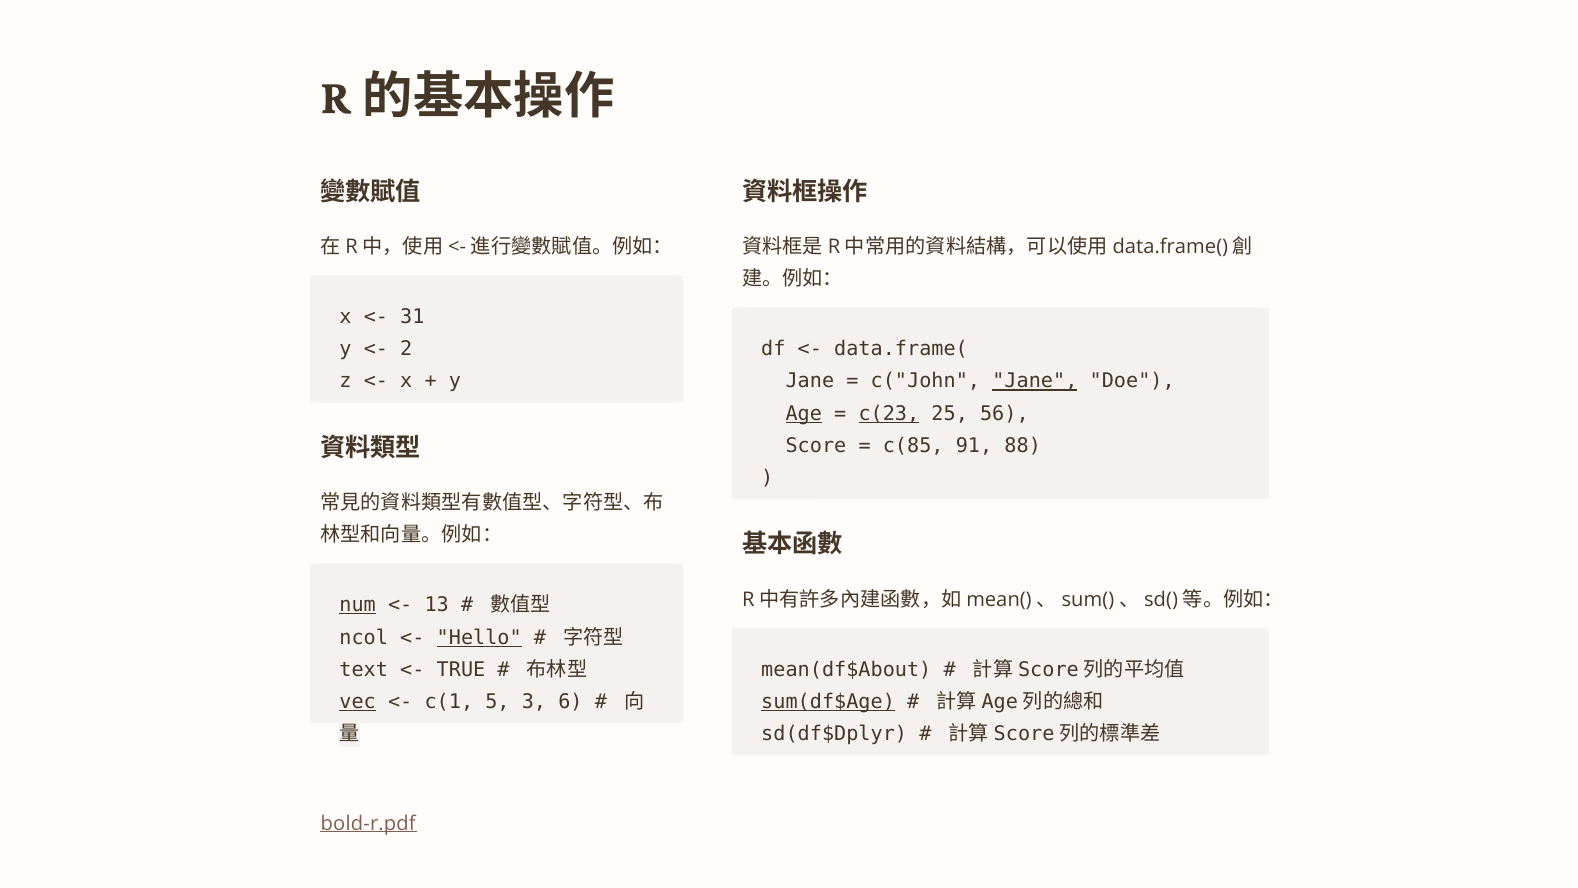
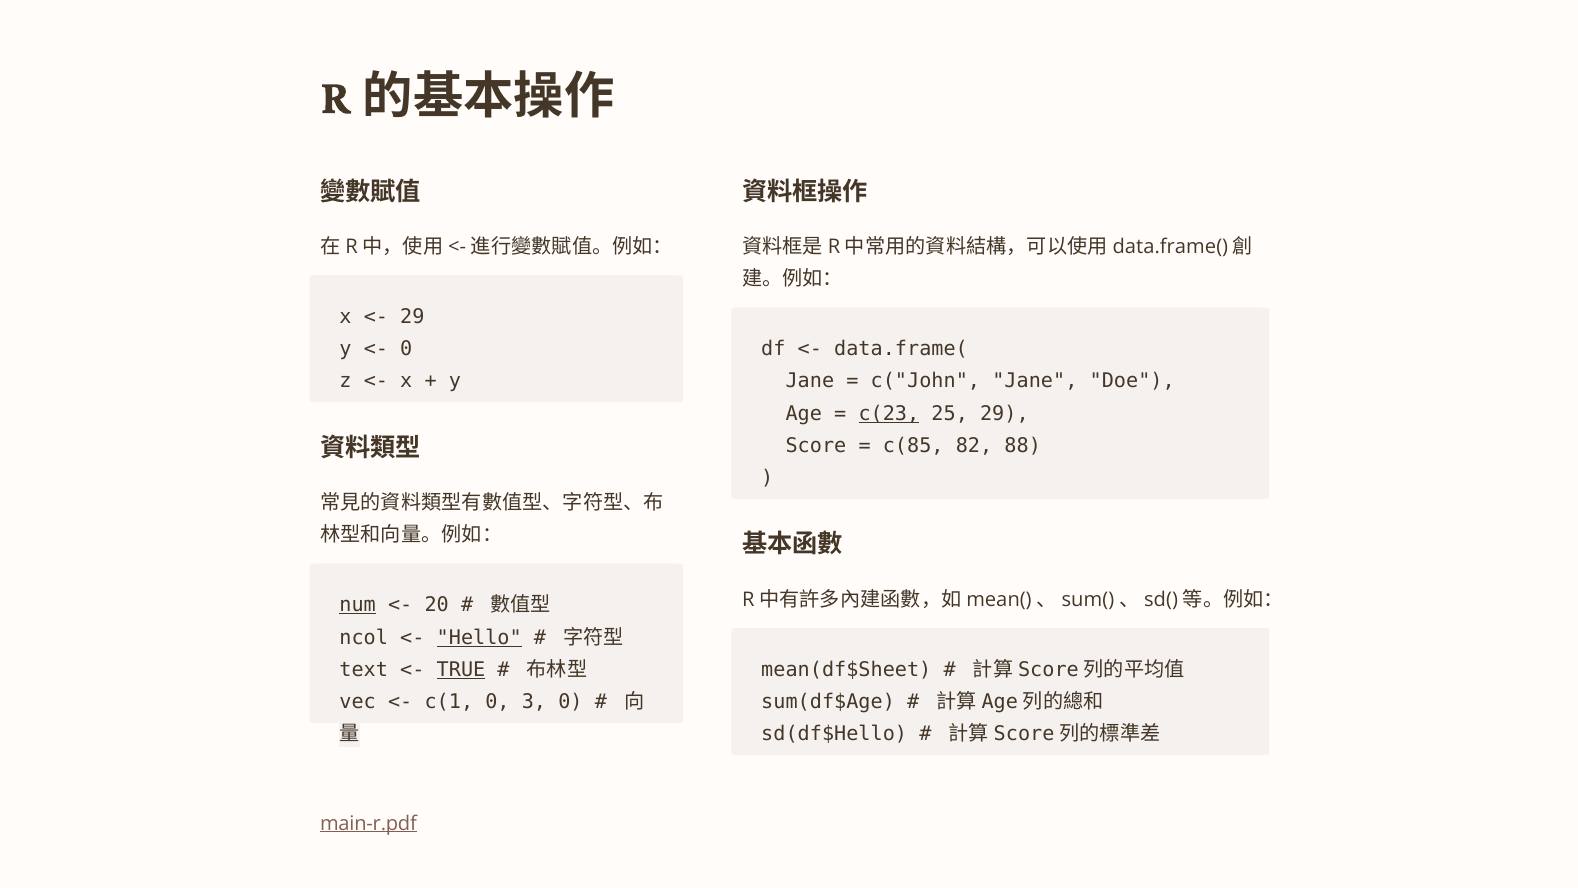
31: 31 -> 29 (412, 317)
2: 2 -> 0 (406, 349)
Jane underline: present -> none (1035, 381)
Age underline: present -> none (804, 413)
25 56: 56 -> 29 (1004, 413)
91: 91 -> 82 (974, 446)
13: 13 -> 20 (437, 605)
TRUE underline: none -> present (461, 669)
mean(df$About: mean(df$About -> mean(df$Sheet (846, 669)
vec underline: present -> none (358, 702)
c(1 5: 5 -> 0 (497, 702)
3 6: 6 -> 0 (570, 702)
sum(df$Age underline: present -> none (828, 702)
sd(df$Dplyr: sd(df$Dplyr -> sd(df$Hello (834, 734)
bold-r.pdf: bold-r.pdf -> main-r.pdf (368, 823)
